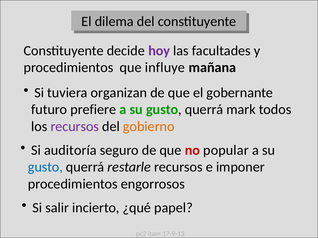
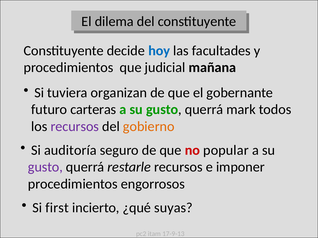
hoy colour: purple -> blue (159, 51)
influye: influye -> judicial (165, 68)
prefiere: prefiere -> carteras (93, 110)
gusto colour: blue -> purple (45, 167)
salir: salir -> first (57, 208)
papel: papel -> suyas (173, 208)
